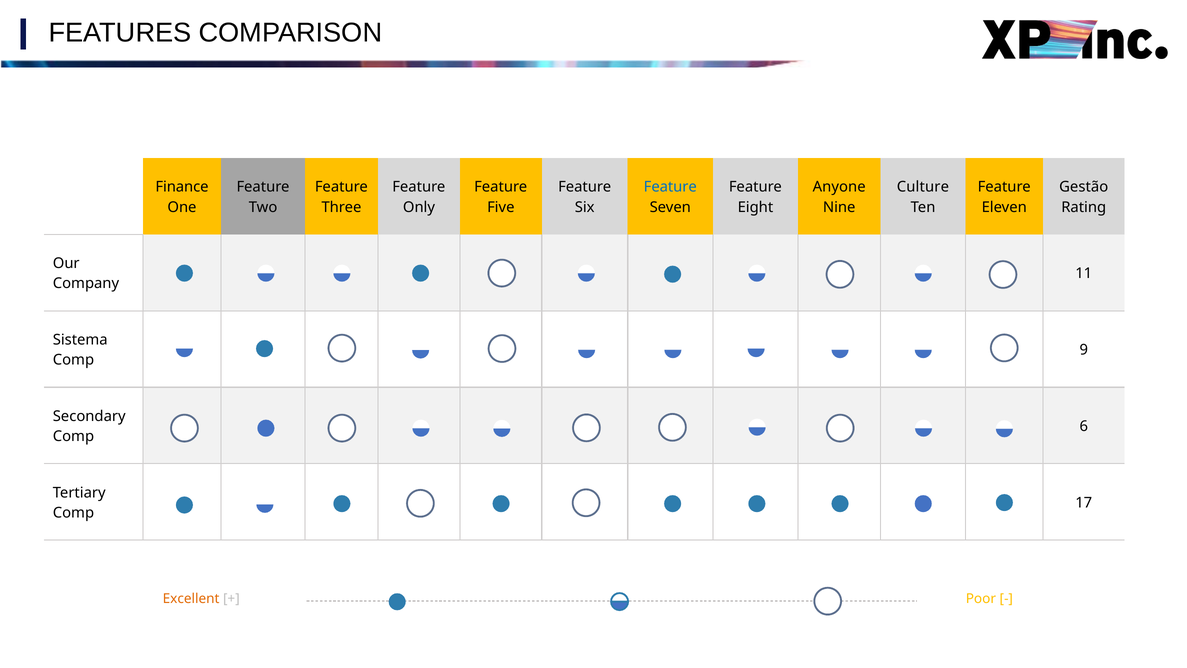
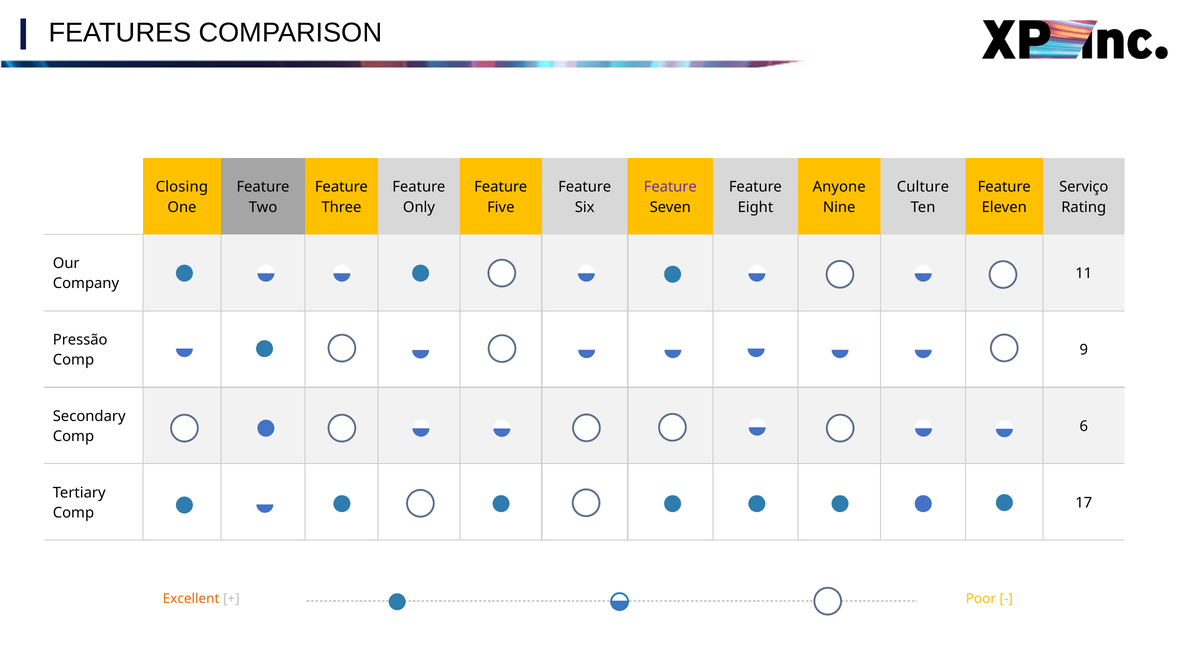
Finance: Finance -> Closing (182, 187)
Feature colour: blue -> purple (670, 187)
Gestão: Gestão -> Serviço (1084, 187)
Sistema: Sistema -> Pressão (80, 340)
